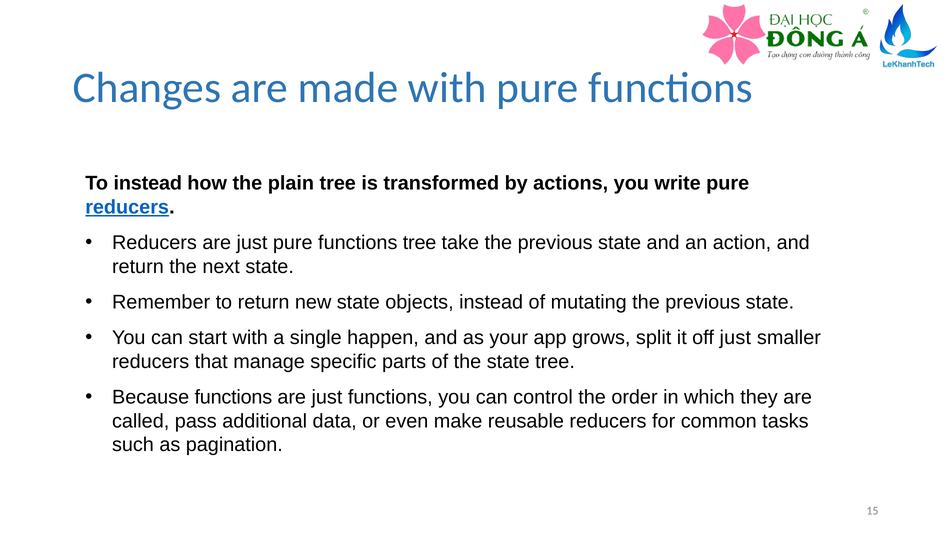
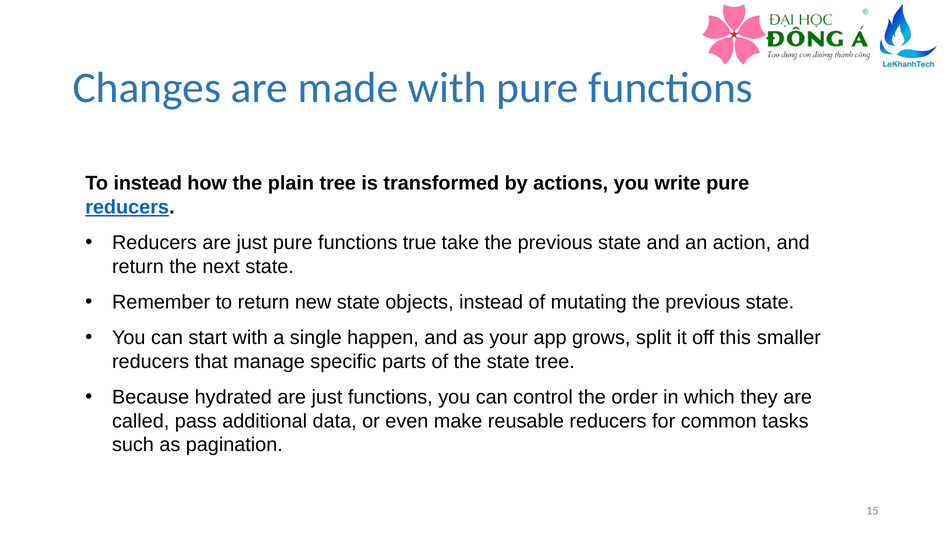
functions tree: tree -> true (420, 243)
off just: just -> this (735, 338)
Because functions: functions -> hydrated (233, 397)
